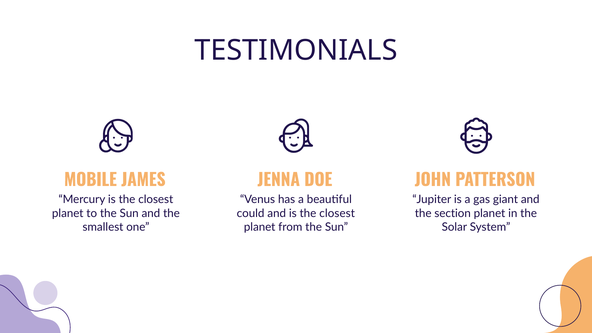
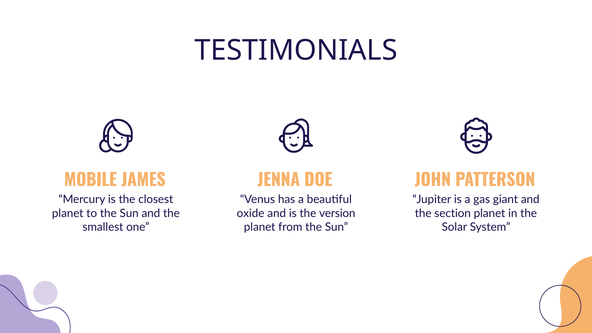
could: could -> oxide (251, 213)
and is the closest: closest -> version (337, 213)
